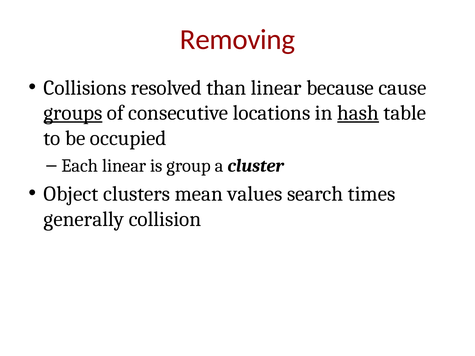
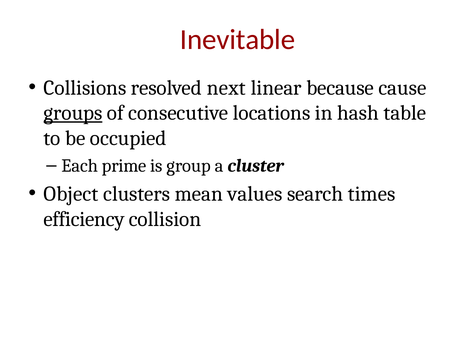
Removing: Removing -> Inevitable (238, 40)
than: than -> next (226, 88)
hash underline: present -> none (358, 113)
Each linear: linear -> prime (124, 166)
generally: generally -> efficiency (84, 219)
